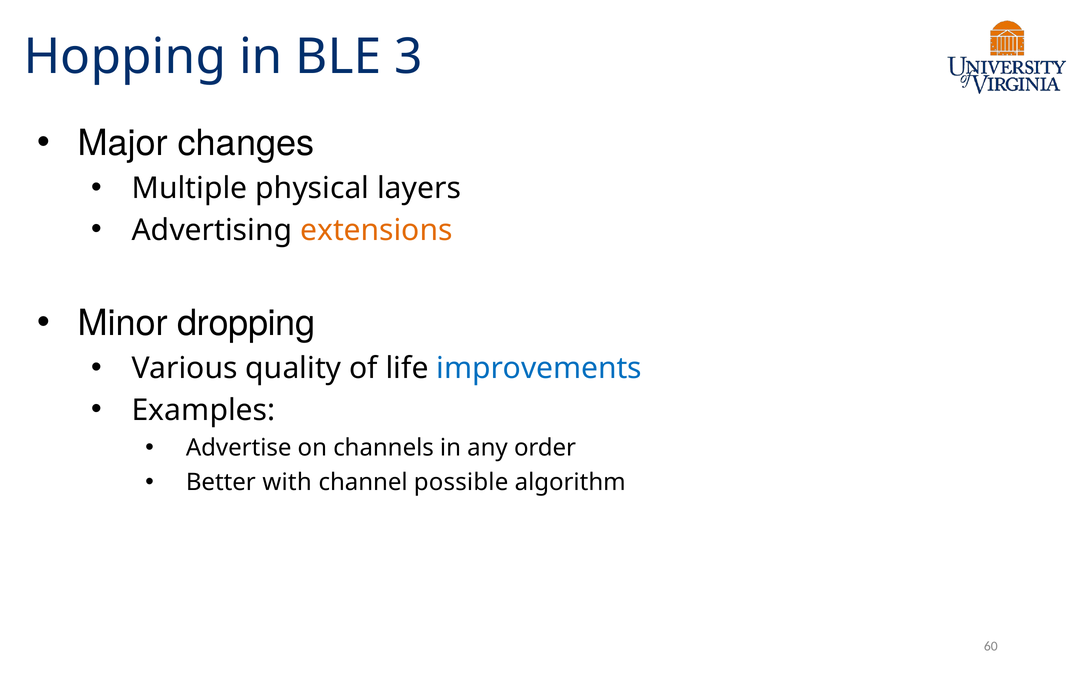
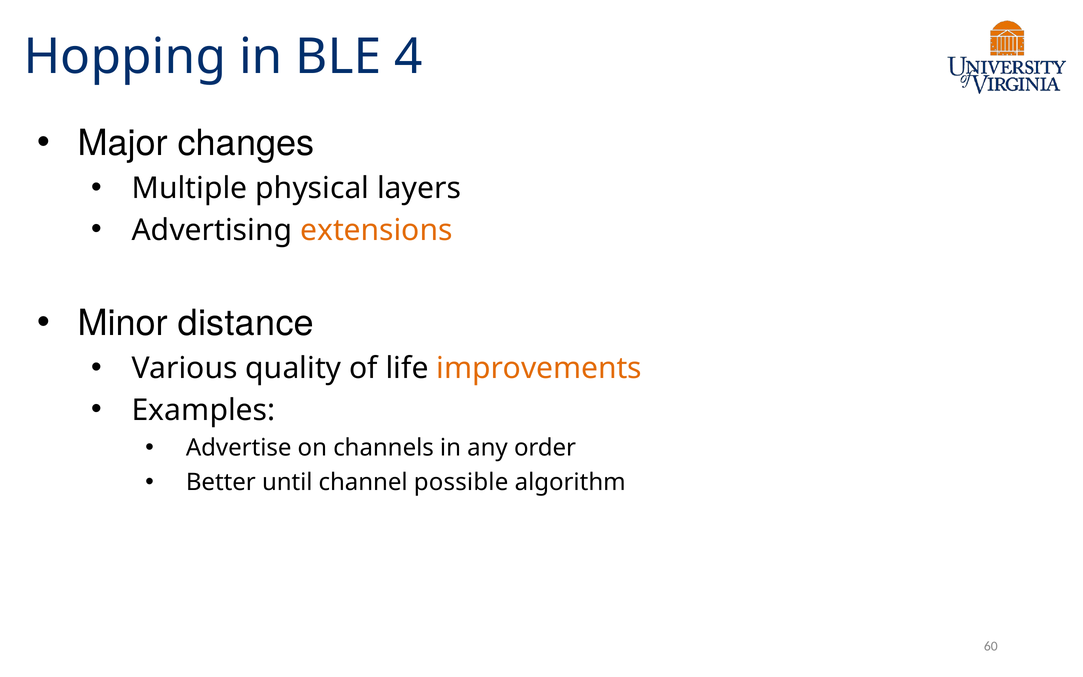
3: 3 -> 4 (408, 57)
dropping: dropping -> distance (246, 323)
improvements colour: blue -> orange (539, 368)
with: with -> until (287, 482)
